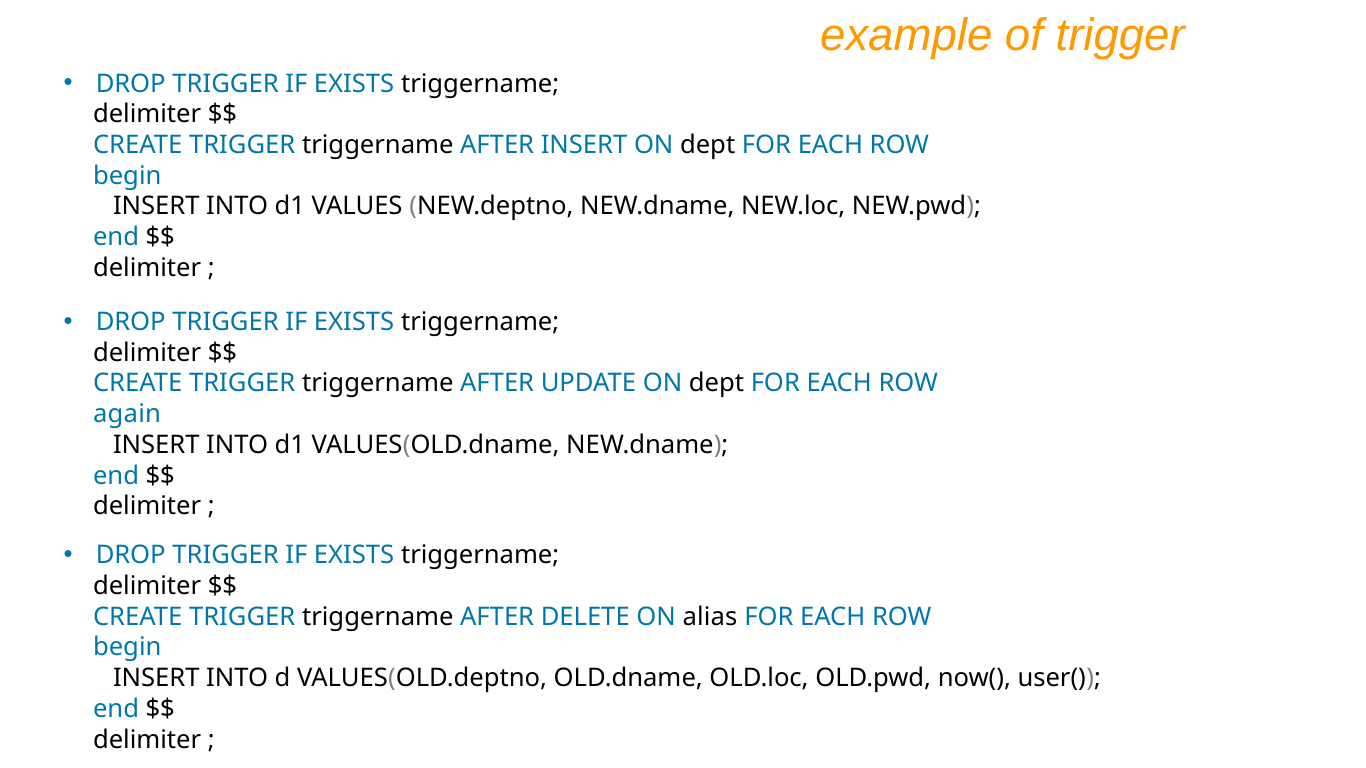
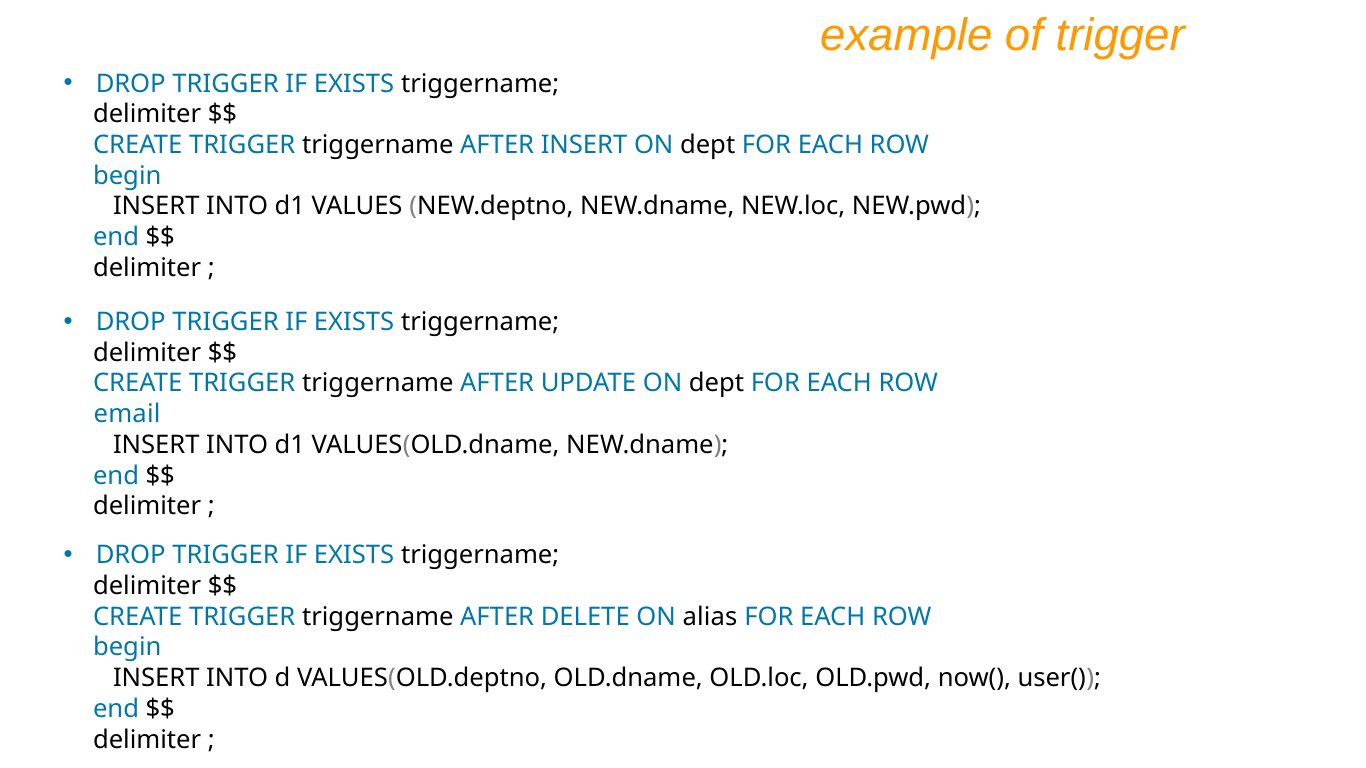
again: again -> email (127, 414)
